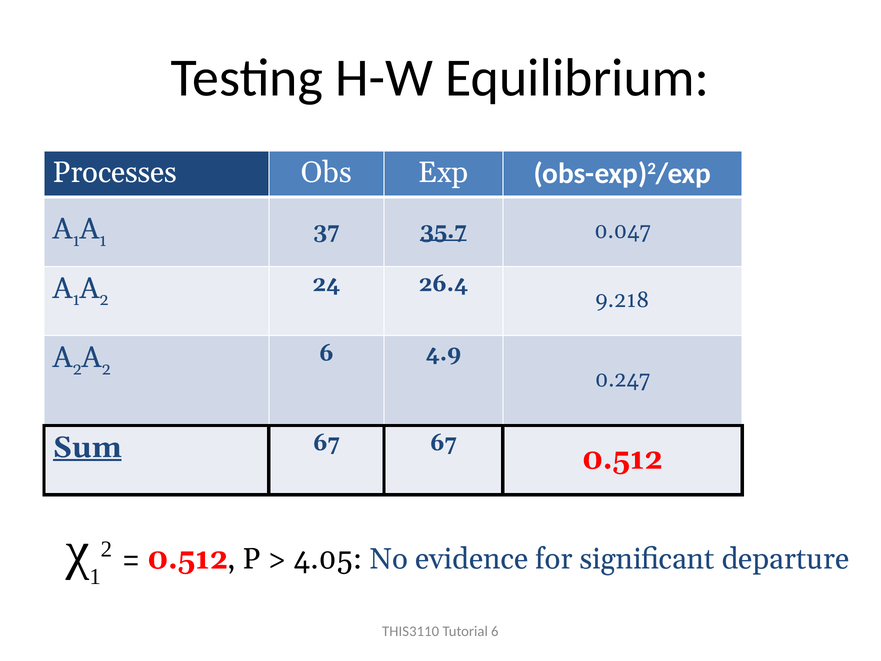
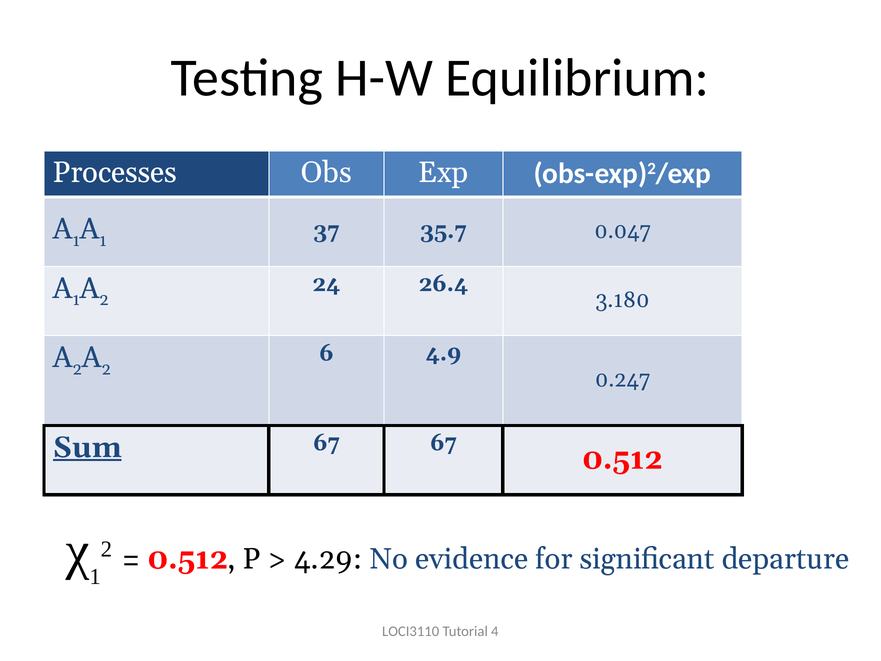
35.7 underline: present -> none (443, 231)
9.218: 9.218 -> 3.180 (622, 300)
4.05: 4.05 -> 4.29 (328, 559)
THIS3110: THIS3110 -> LOCI3110 (411, 631)
Tutorial 6: 6 -> 4 (495, 631)
